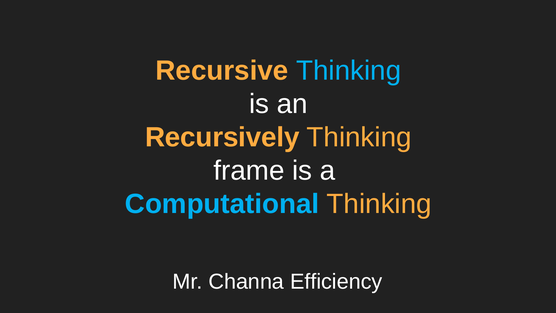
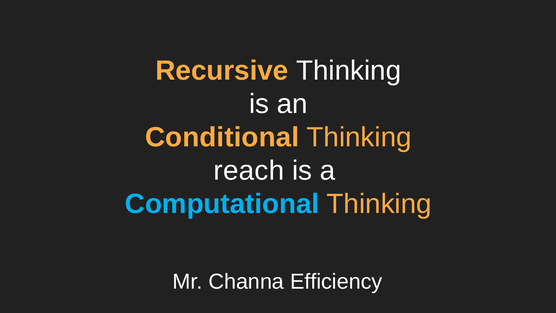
Thinking colour: light blue -> white (349, 70)
Recursively: Recursively -> Conditional (222, 137)
frame: frame -> reach (249, 171)
